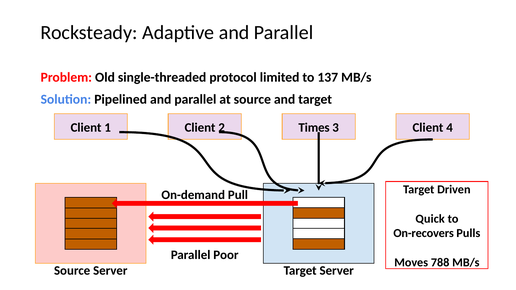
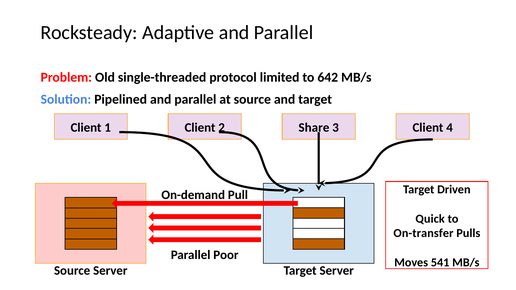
137: 137 -> 642 (328, 78)
Times: Times -> Share (314, 128)
On-recovers: On-recovers -> On-transfer (423, 234)
788: 788 -> 541 (440, 263)
